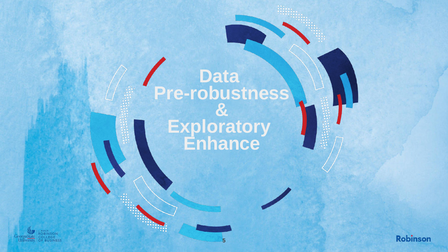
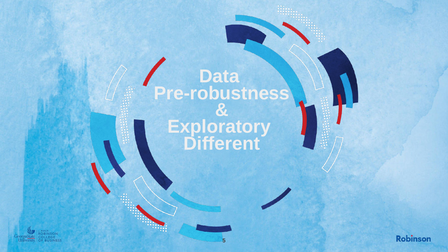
Enhance: Enhance -> Different (222, 144)
